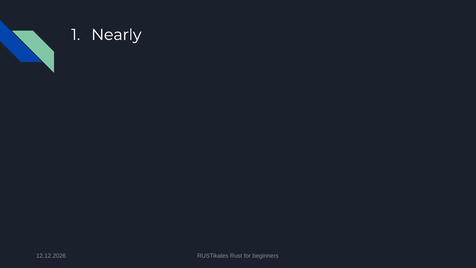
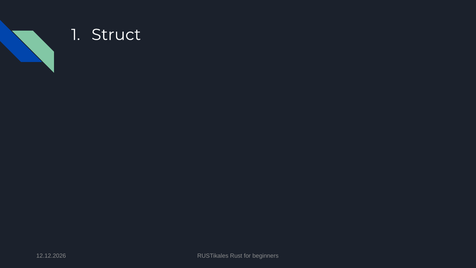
Nearly: Nearly -> Struct (116, 35)
